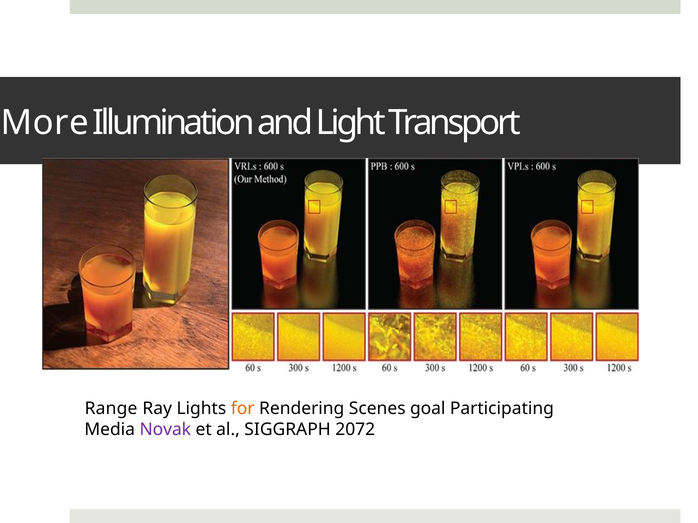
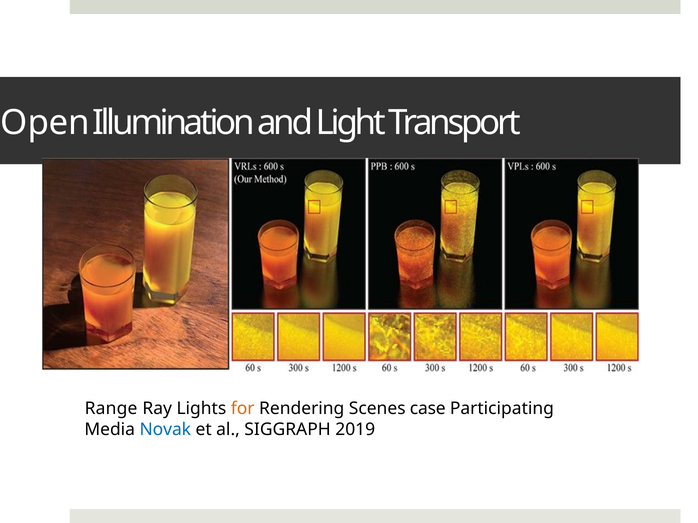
More: More -> Open (45, 123)
goal: goal -> case (428, 409)
Novak colour: purple -> blue (165, 430)
2072: 2072 -> 2019 (355, 430)
